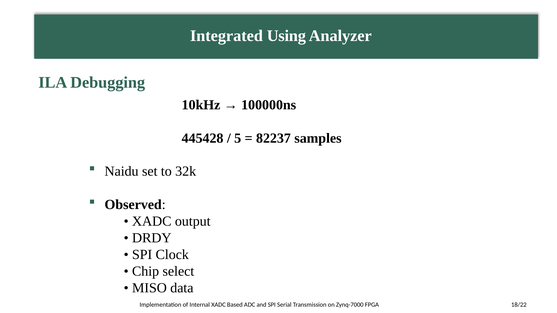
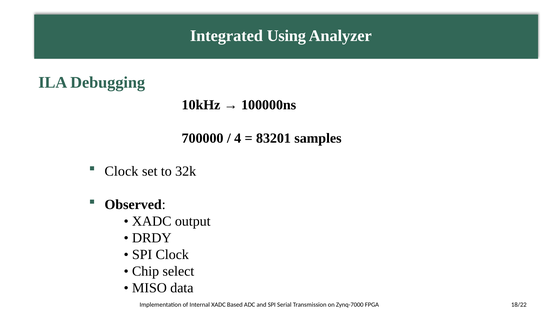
445428: 445428 -> 700000 (203, 138)
5: 5 -> 4 (238, 138)
82237: 82237 -> 83201 (273, 138)
Naidu: Naidu -> Clock (121, 171)
